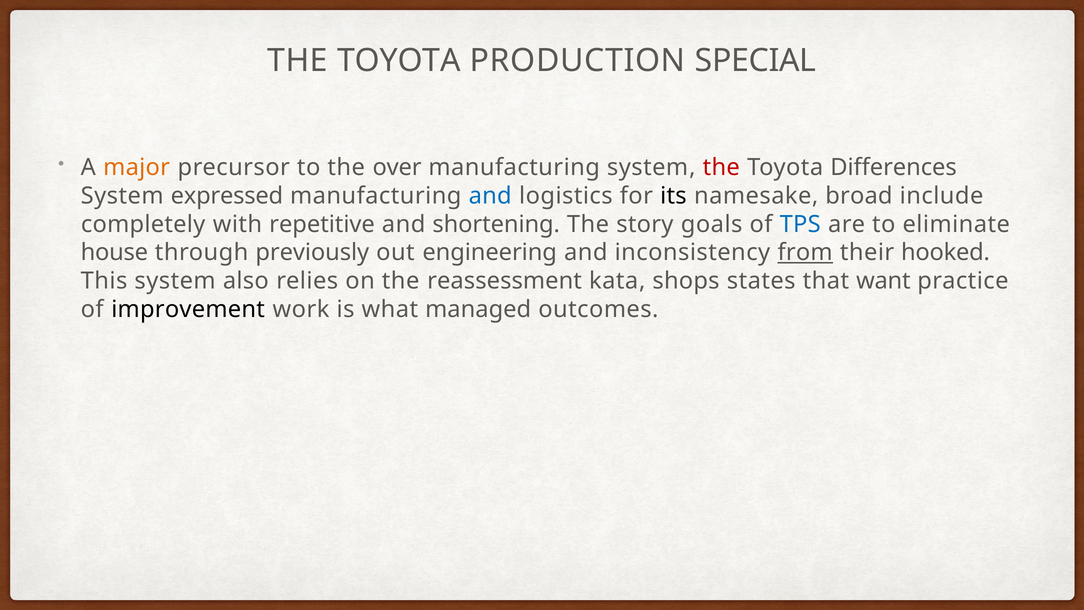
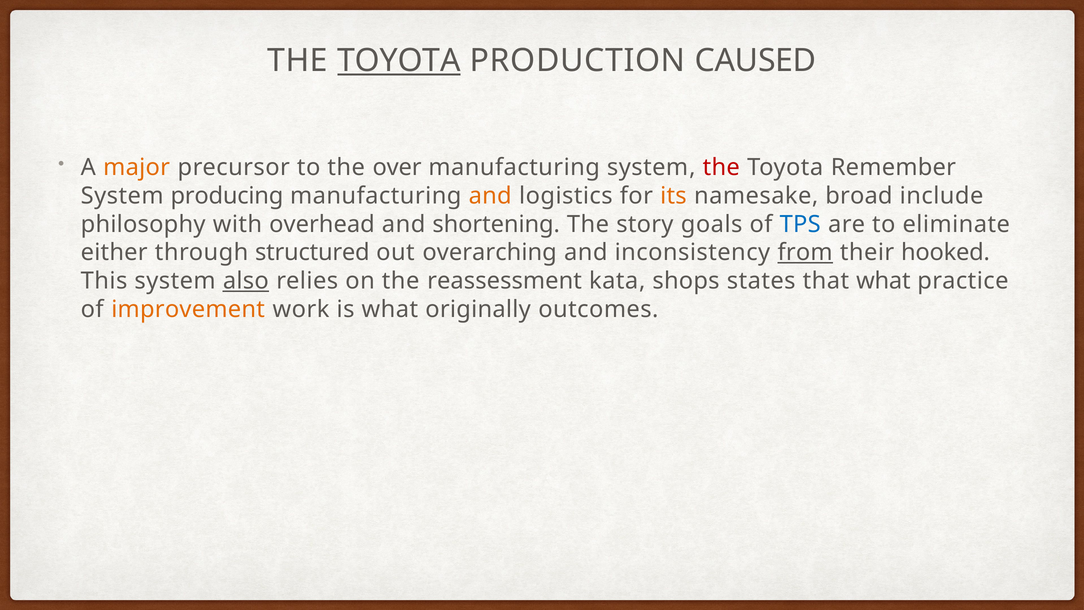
TOYOTA underline: none -> present (399, 60)
SPECIAL: SPECIAL -> CAUSED (756, 60)
Differences: Differences -> Remember (893, 167)
expressed: expressed -> producing (227, 196)
and colour: blue -> orange (490, 196)
its colour: black -> orange (673, 196)
completely: completely -> philosophy (143, 224)
repetitive: repetitive -> overhead (322, 224)
house: house -> either (114, 253)
previously: previously -> structured (312, 253)
engineering: engineering -> overarching (490, 253)
also underline: none -> present (246, 281)
that want: want -> what (883, 281)
improvement colour: black -> orange (188, 309)
managed: managed -> originally (478, 309)
